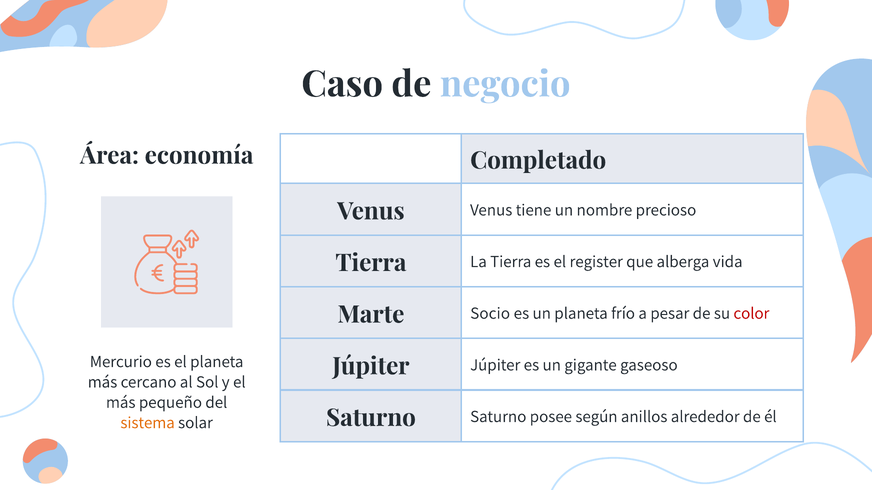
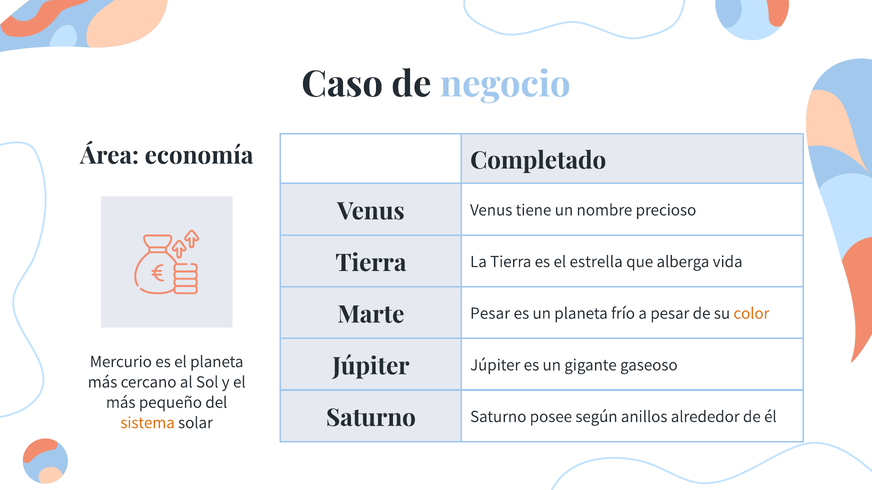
register: register -> estrella (596, 262)
Marte Socio: Socio -> Pesar (490, 313)
color colour: red -> orange (751, 313)
